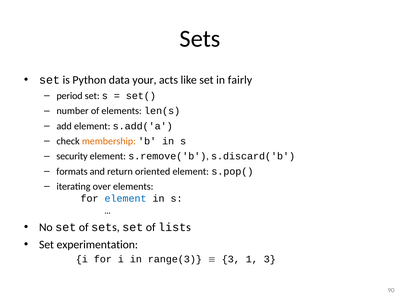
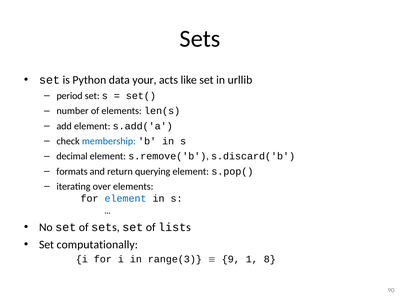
fairly: fairly -> urllib (240, 80)
membership colour: orange -> blue (109, 141)
security: security -> decimal (72, 156)
oriented: oriented -> querying (153, 171)
experimentation: experimentation -> computationally (97, 245)
3: 3 -> 9 (231, 259)
1 3: 3 -> 8 (270, 259)
